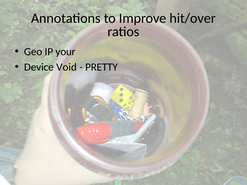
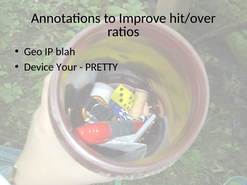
your: your -> blah (65, 52)
Void: Void -> Your (67, 67)
